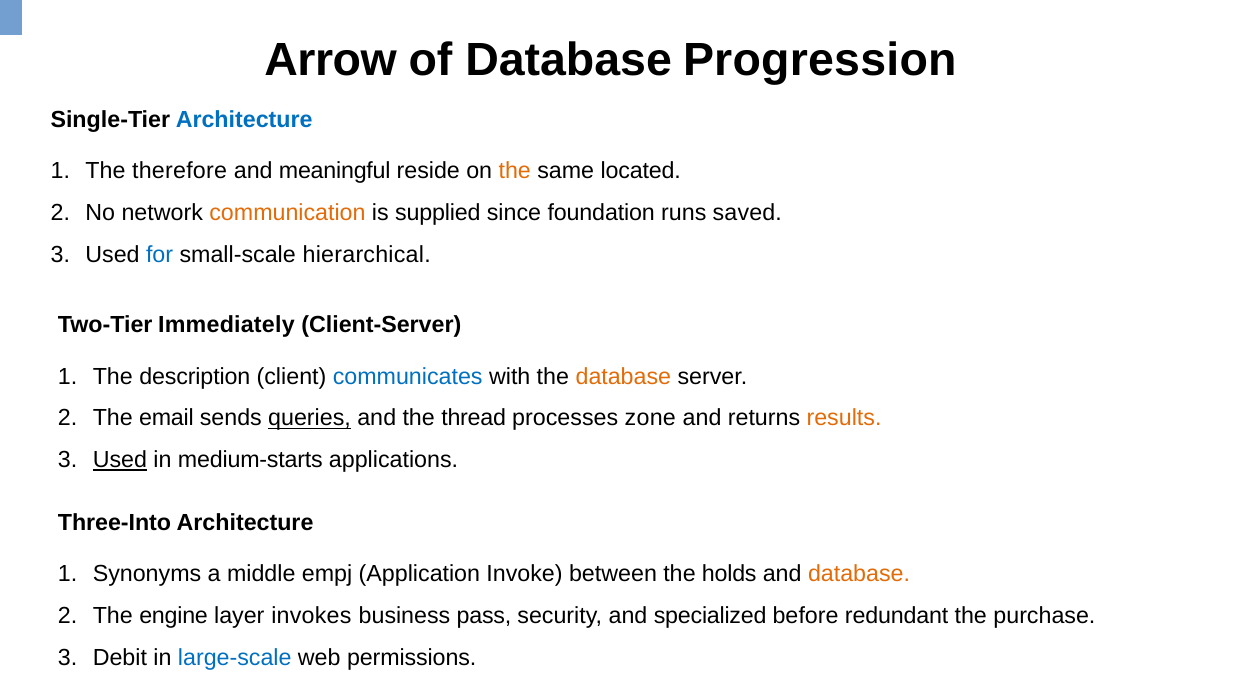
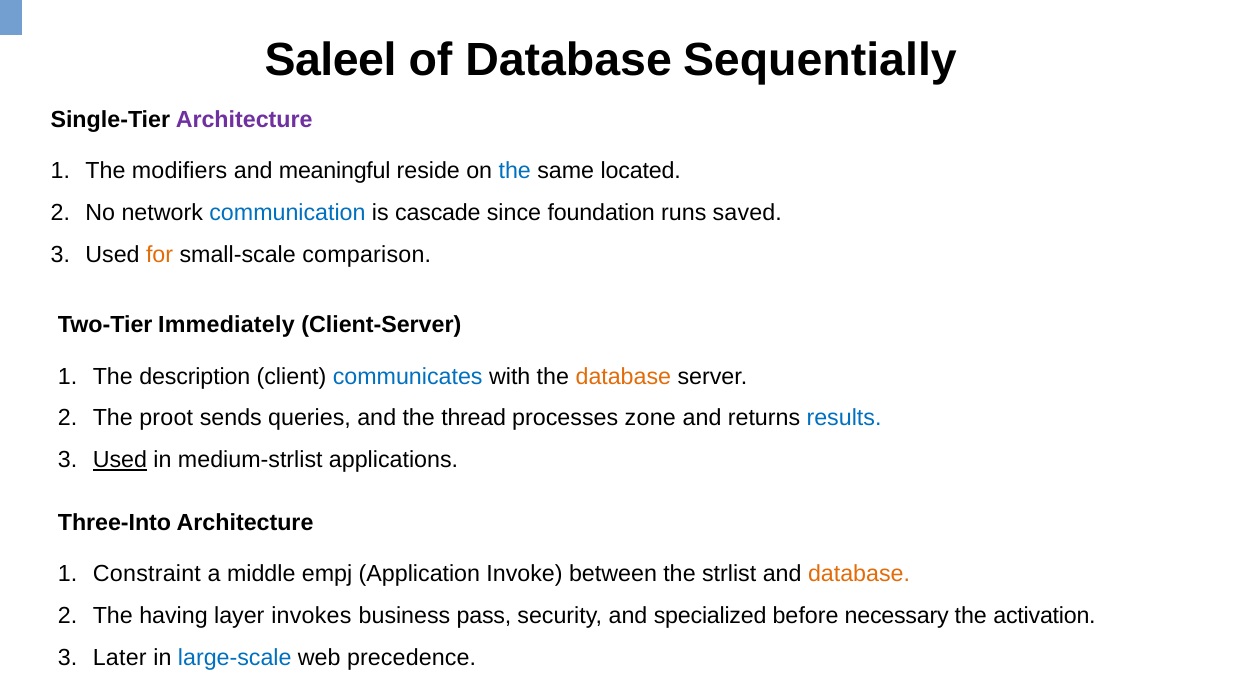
Arrow: Arrow -> Saleel (331, 60)
Progression: Progression -> Sequentially (820, 60)
Architecture colour: blue -> purple (244, 120)
therefore: therefore -> modifiers (180, 171)
the colour: orange -> blue (515, 171)
communication colour: orange -> blue (287, 213)
supplied: supplied -> cascade (438, 213)
for colour: blue -> orange (160, 255)
hierarchical: hierarchical -> comparison (367, 255)
email: email -> proot (166, 418)
queries underline: present -> none (310, 418)
results colour: orange -> blue (844, 418)
medium-starts: medium-starts -> medium-strlist (250, 460)
Synonyms: Synonyms -> Constraint (147, 574)
holds: holds -> strlist (729, 574)
engine: engine -> having (173, 616)
redundant: redundant -> necessary (897, 616)
purchase: purchase -> activation (1045, 616)
Debit: Debit -> Later (120, 657)
permissions: permissions -> precedence (412, 657)
